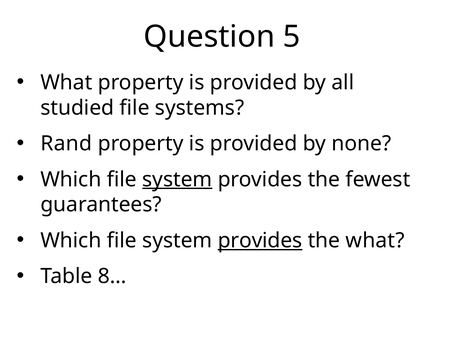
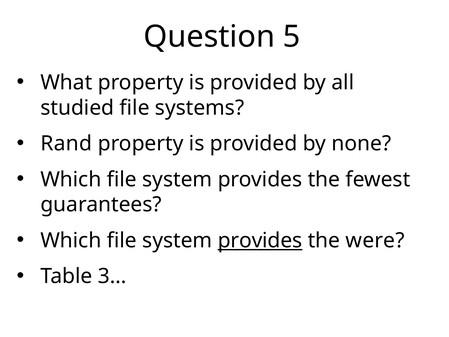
system underline: present -> none (177, 179)
the what: what -> were (375, 240)
8…: 8… -> 3… (112, 276)
